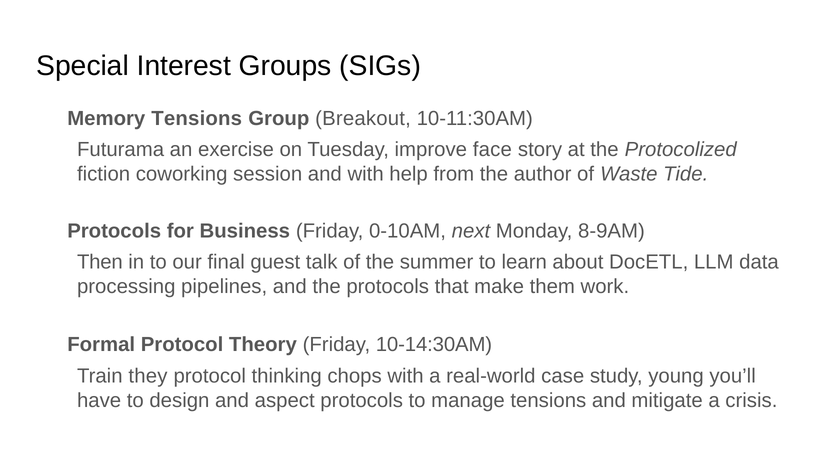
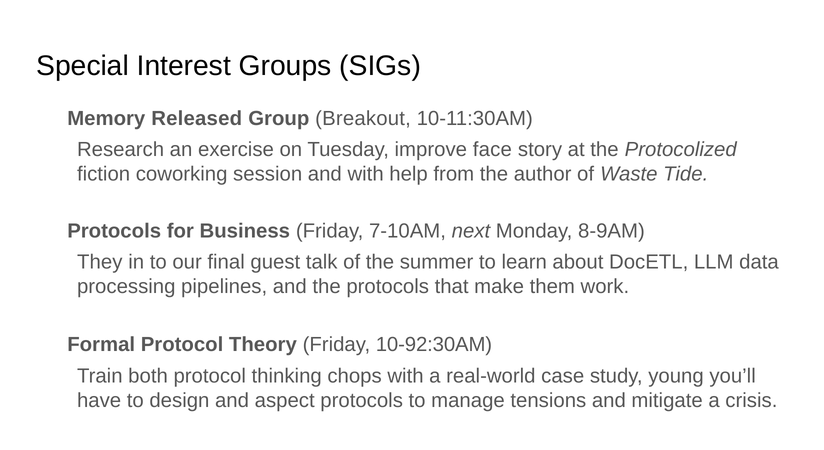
Memory Tensions: Tensions -> Released (197, 118)
Futurama: Futurama -> Research (121, 150)
0-10AM: 0-10AM -> 7-10AM (407, 231)
Then: Then -> They (100, 262)
10-14:30AM: 10-14:30AM -> 10-92:30AM (434, 344)
they: they -> both (148, 375)
